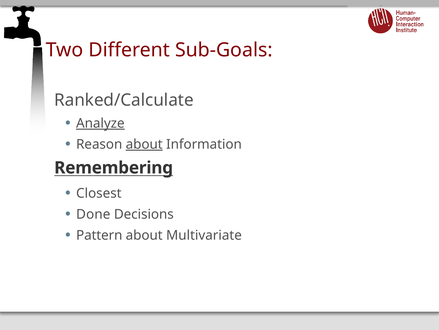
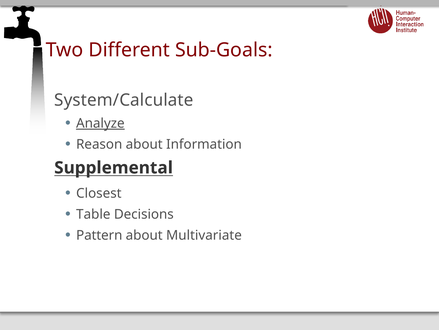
Ranked/Calculate: Ranked/Calculate -> System/Calculate (124, 100)
about underline: present -> none (144, 144)
Remembering: Remembering -> Supplemental (114, 167)
Done: Done -> Table (93, 214)
